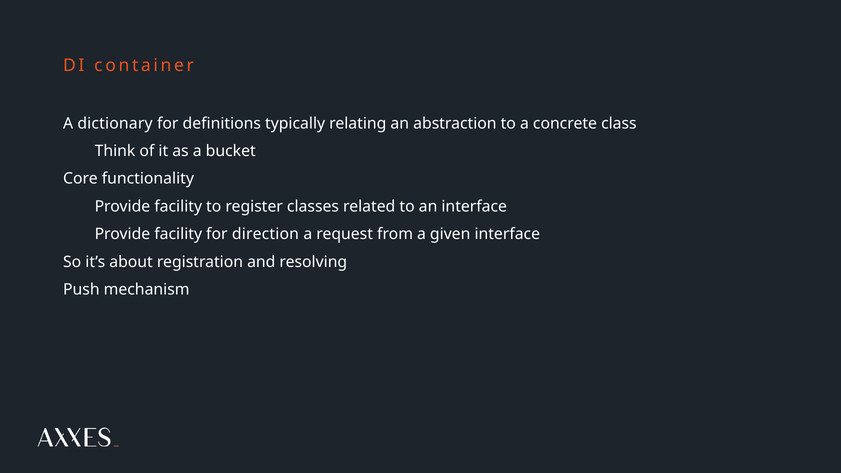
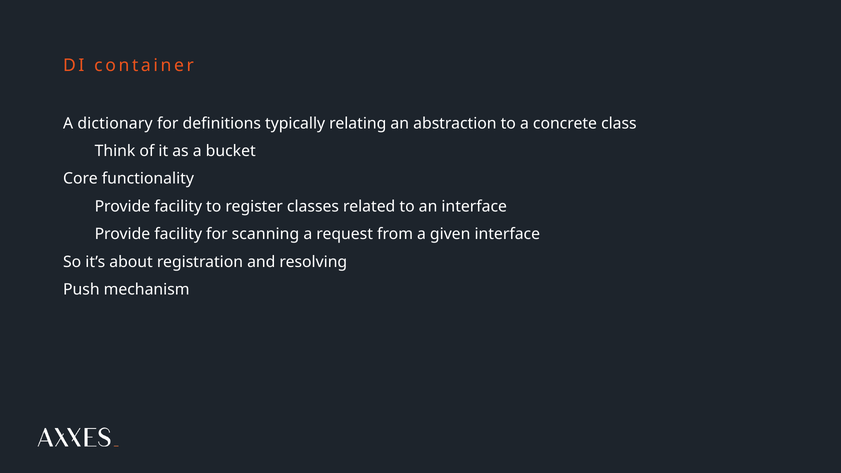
direction: direction -> scanning (265, 234)
